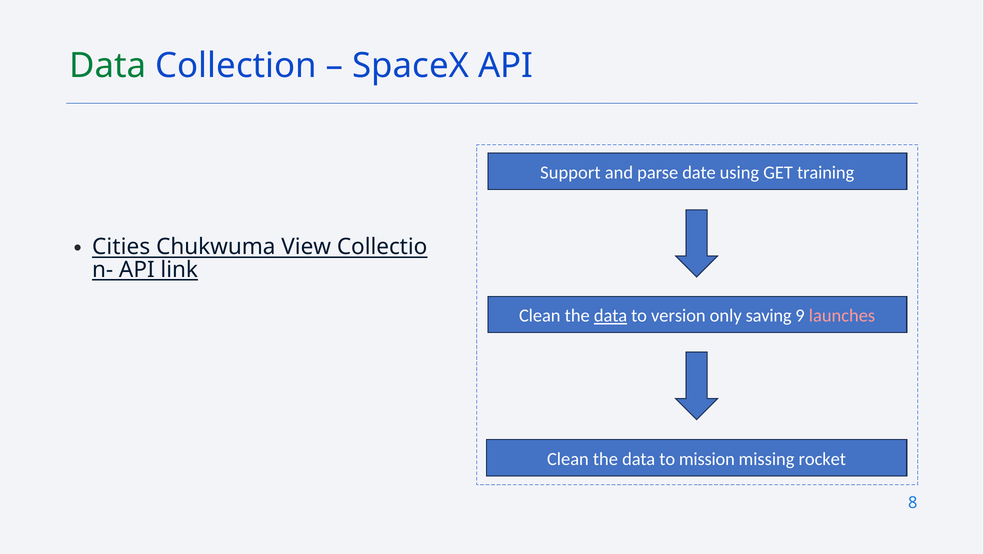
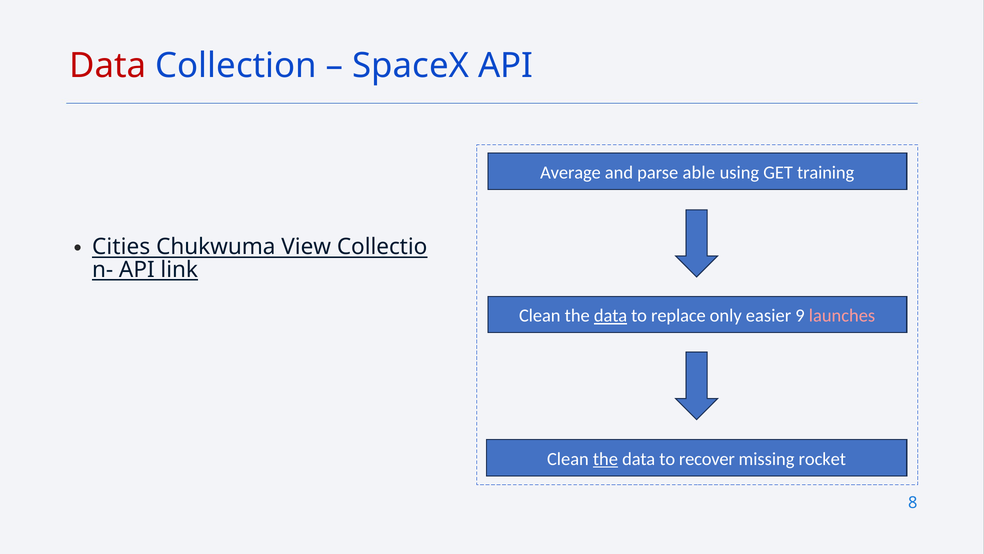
Data colour: green -> red (108, 66)
Support: Support -> Average (570, 172)
date: date -> able (699, 172)
version: version -> replace (678, 316)
saving: saving -> easier (769, 316)
the underline: none -> present (605, 459)
mission: mission -> recover (707, 459)
